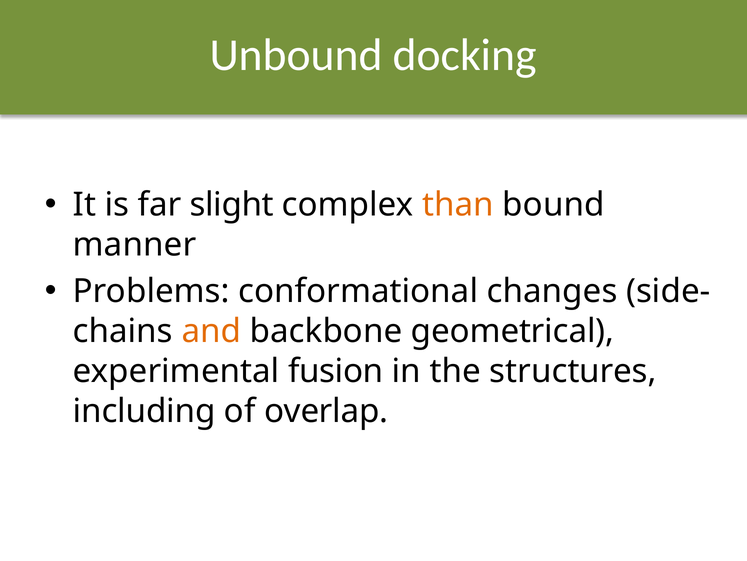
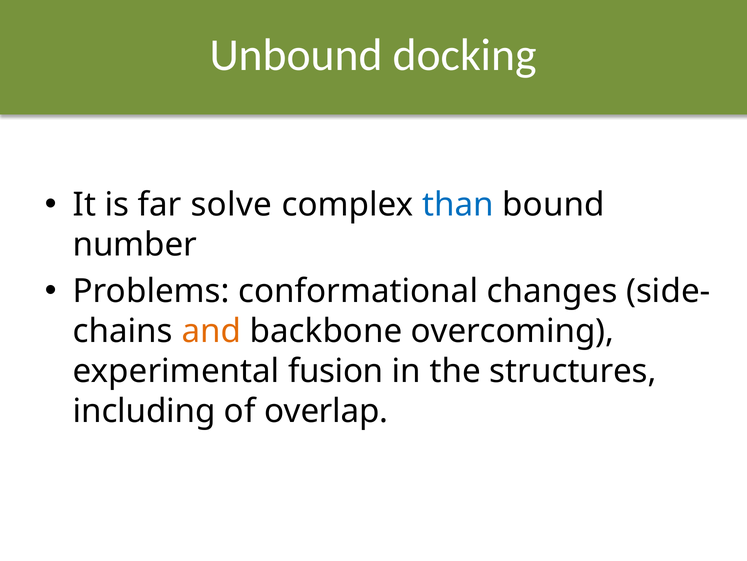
slight: slight -> solve (231, 205)
than colour: orange -> blue (458, 205)
manner: manner -> number (135, 244)
geometrical: geometrical -> overcoming (513, 331)
